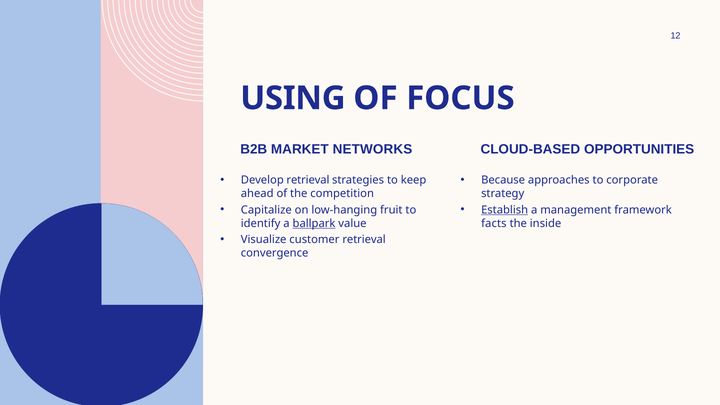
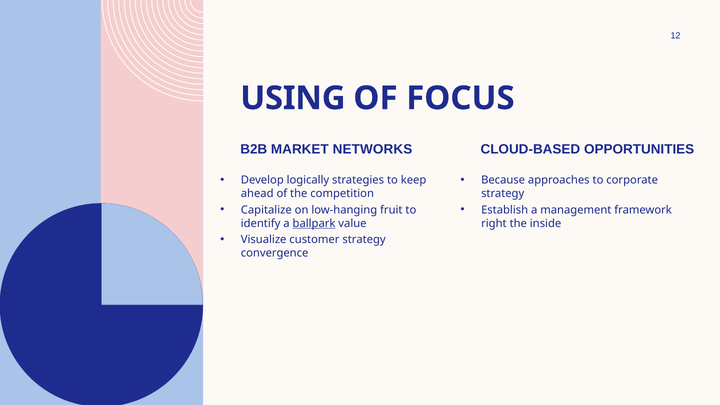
Develop retrieval: retrieval -> logically (308, 180)
Establish underline: present -> none (505, 210)
facts: facts -> right (494, 223)
customer retrieval: retrieval -> strategy (364, 240)
